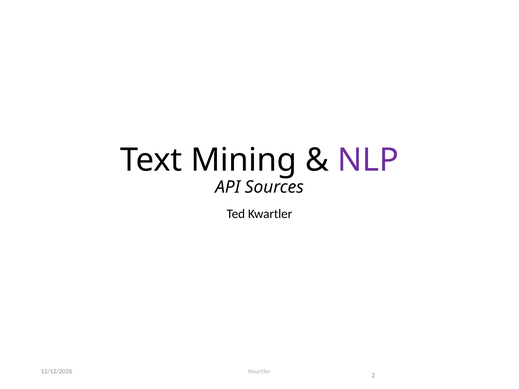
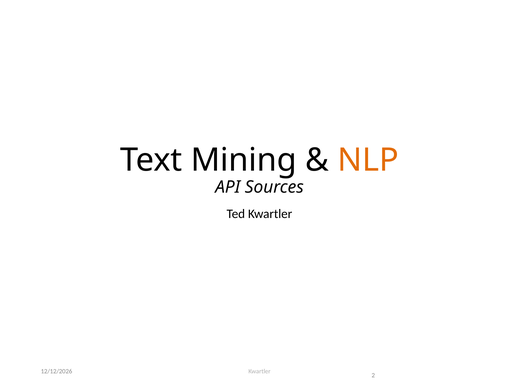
NLP colour: purple -> orange (368, 160)
